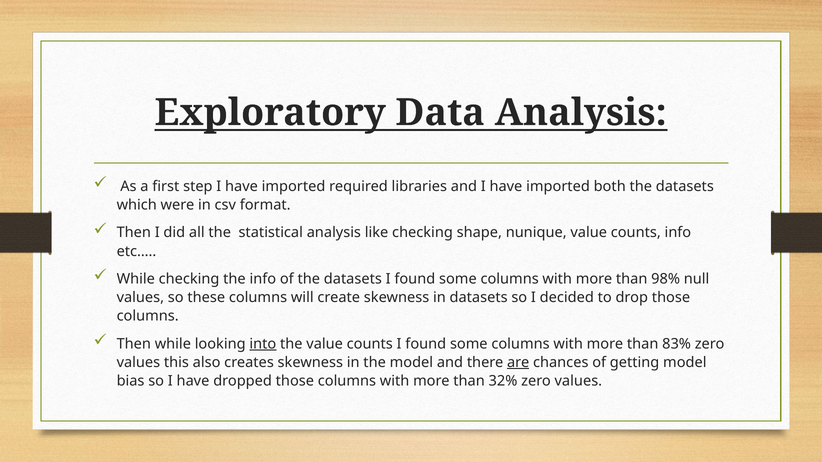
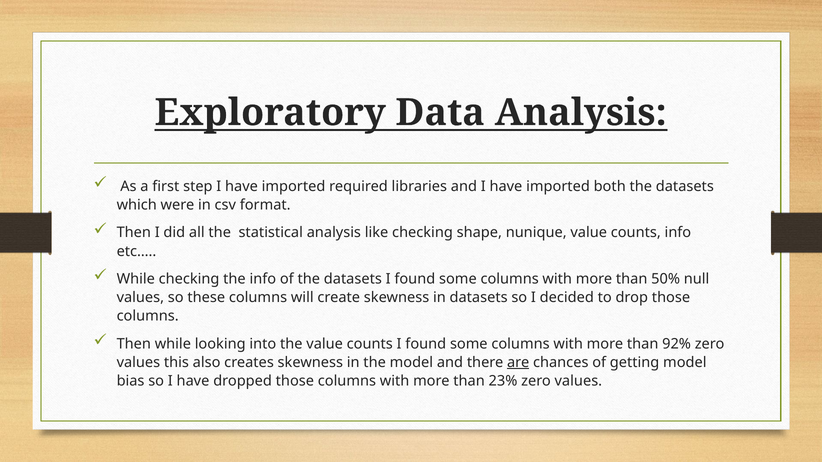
98%: 98% -> 50% (666, 279)
into underline: present -> none (263, 344)
83%: 83% -> 92% (677, 344)
32%: 32% -> 23% (503, 381)
